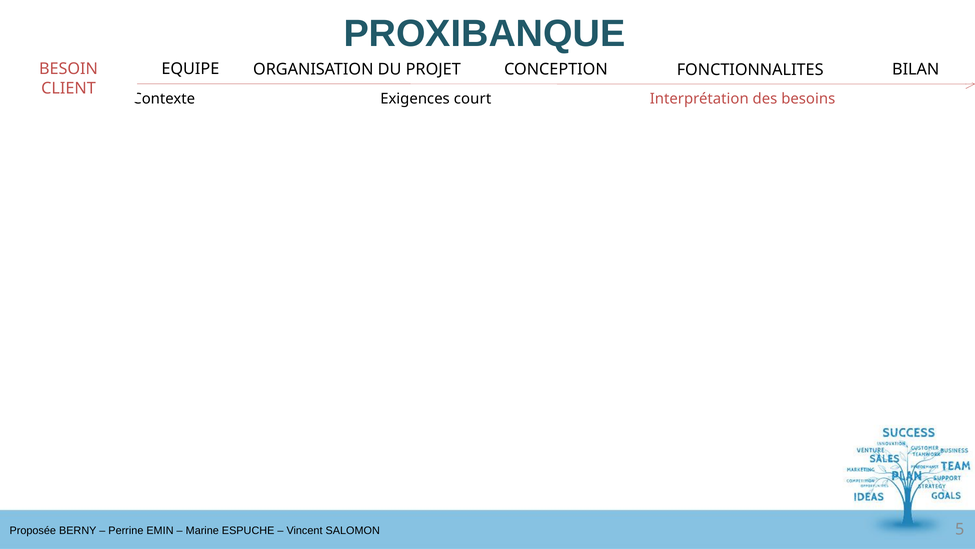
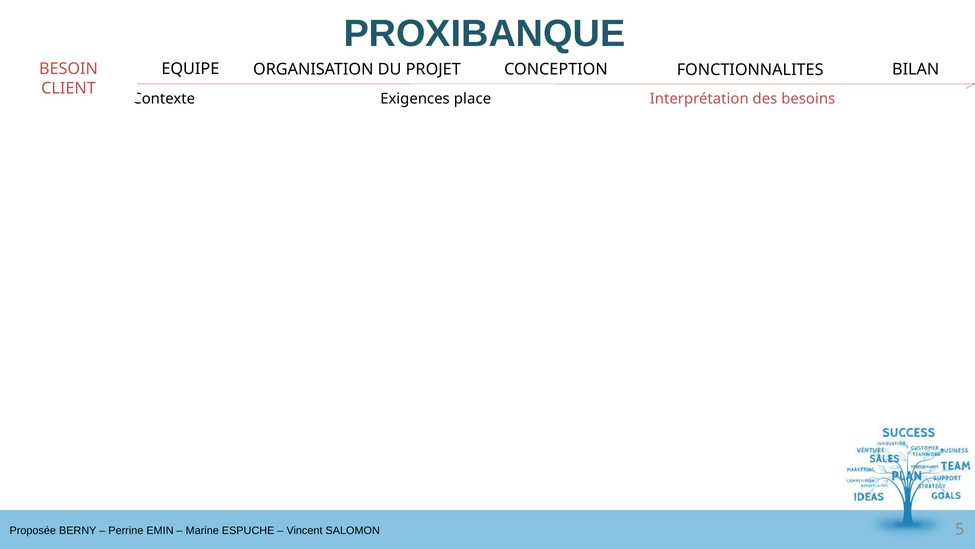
court: court -> place (473, 99)
